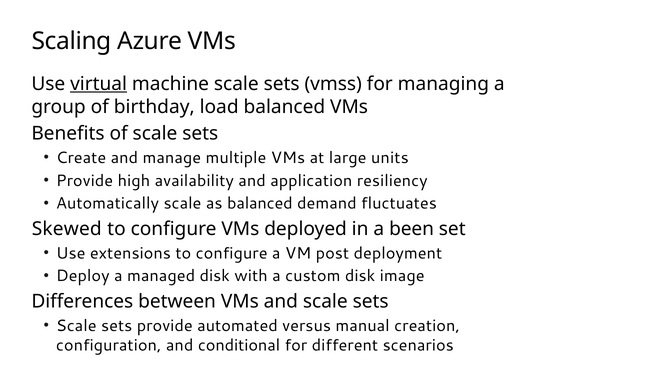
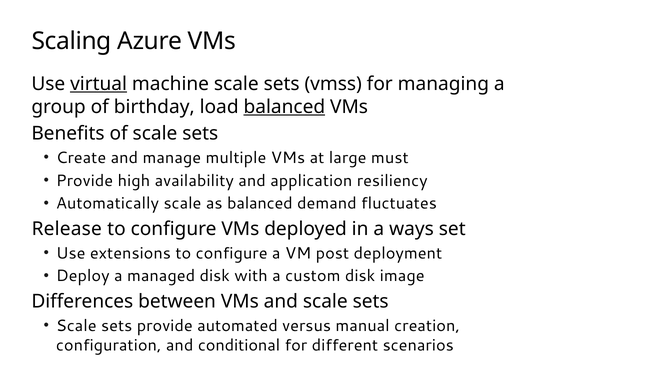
balanced underline: none -> present (284, 107)
units: units -> must (390, 158)
Skewed: Skewed -> Release (67, 229)
been: been -> ways (412, 229)
